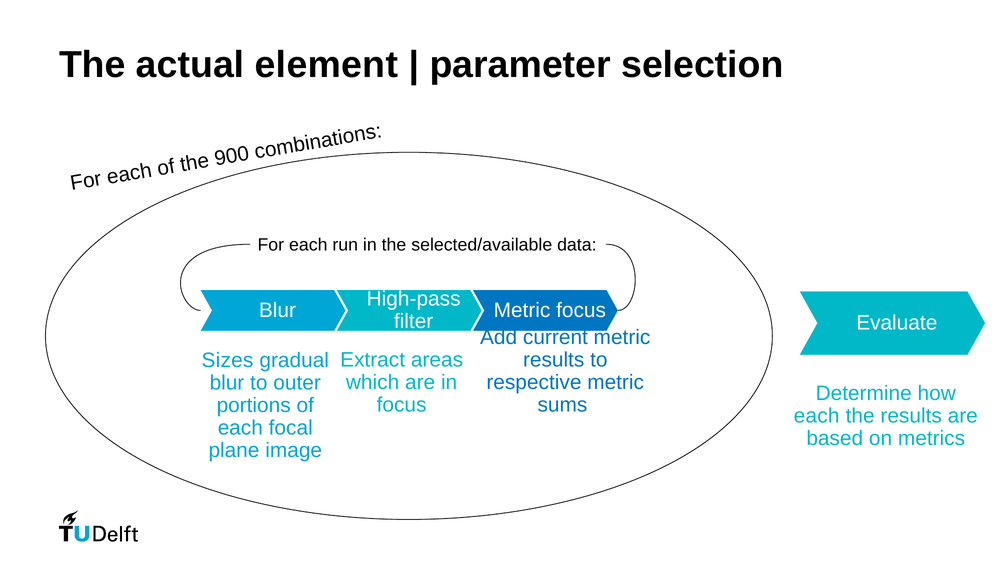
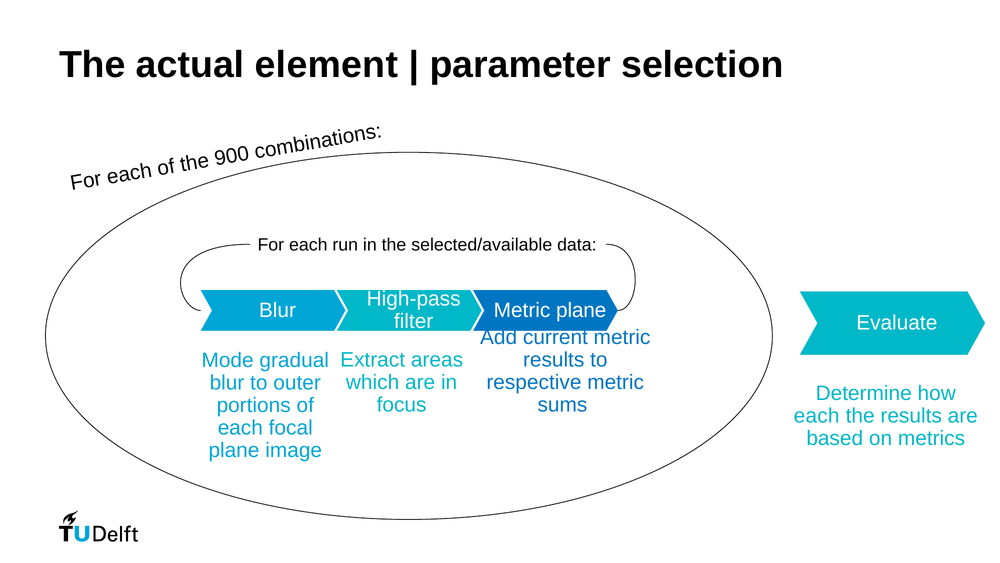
Metric focus: focus -> plane (581, 310)
Sizes: Sizes -> Mode (228, 360)
